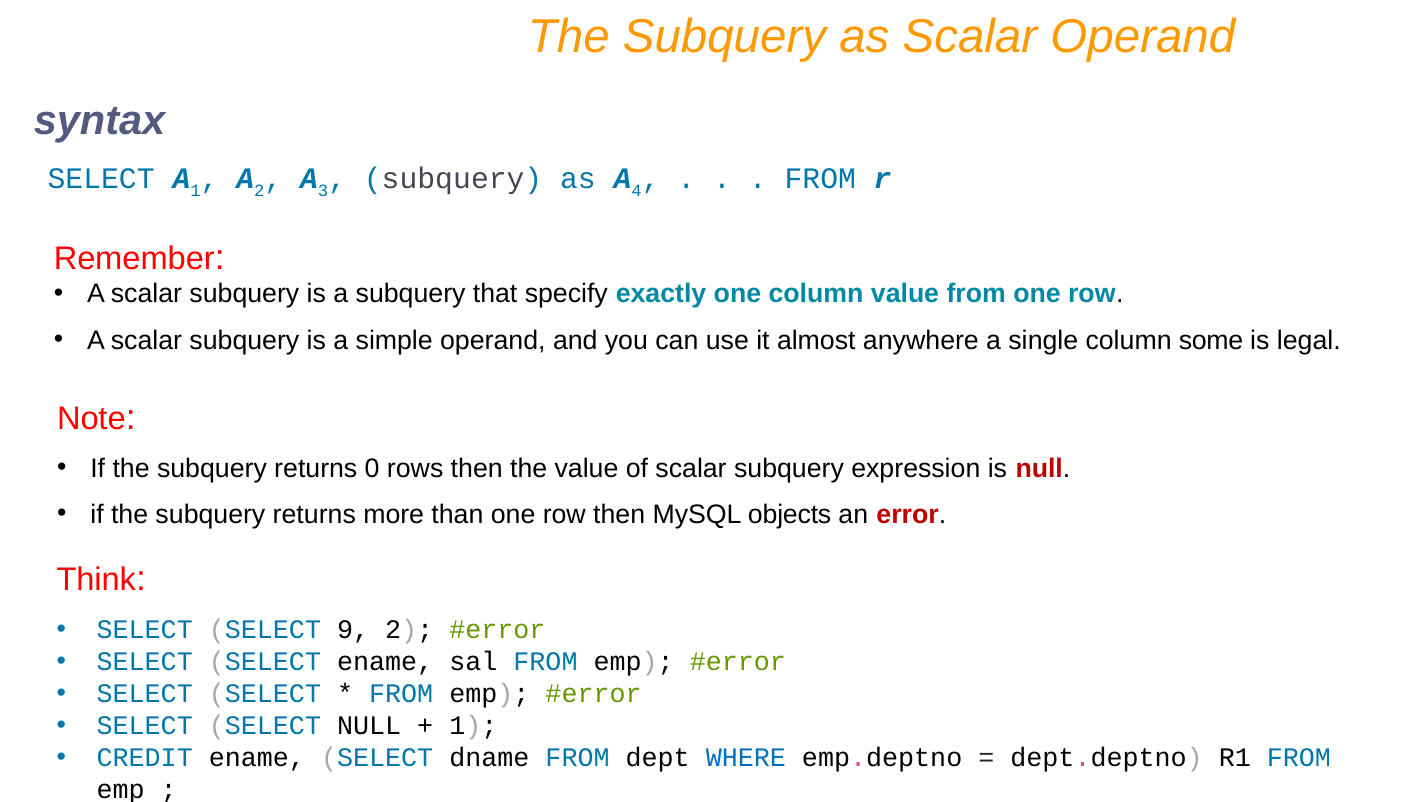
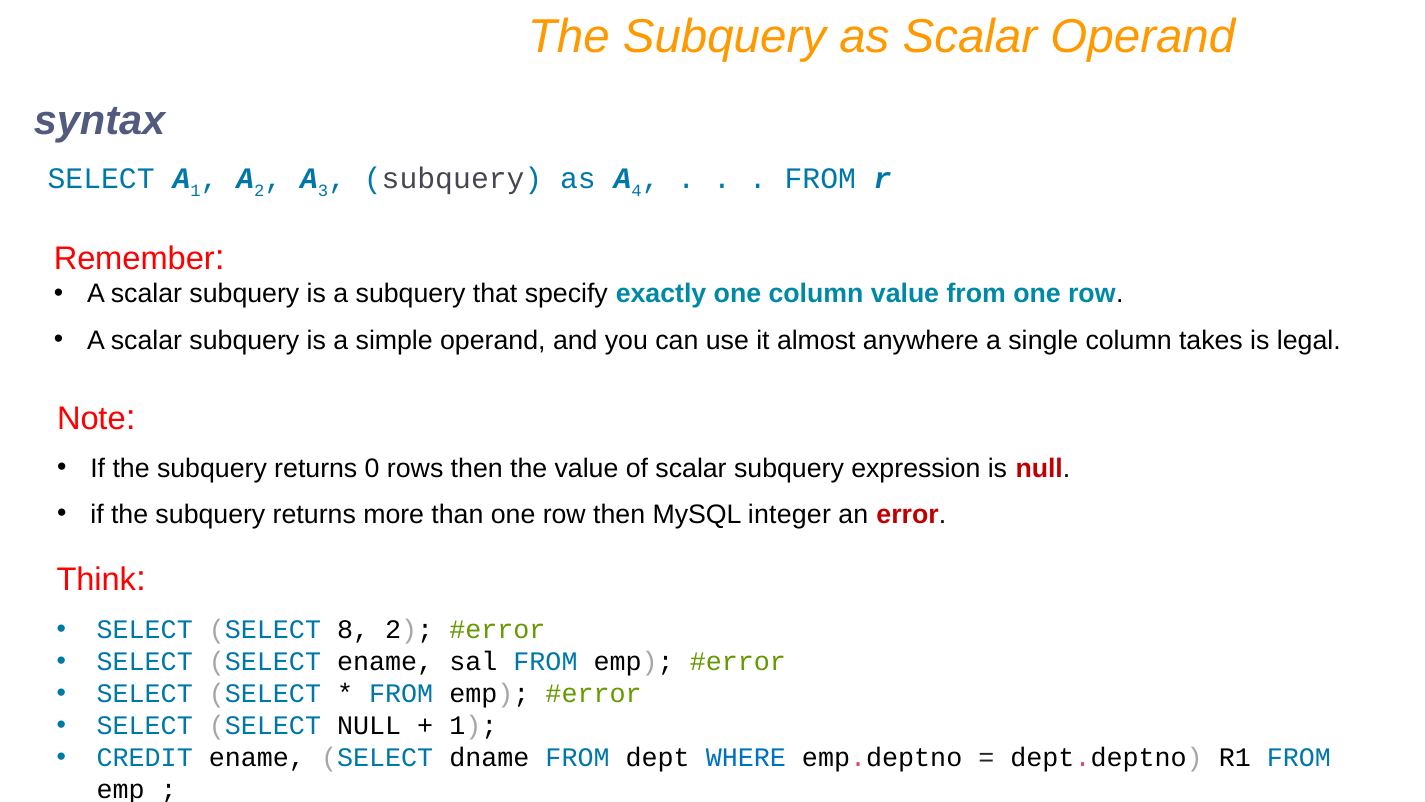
some: some -> takes (1211, 340)
objects: objects -> integer (789, 514)
9: 9 -> 8 (353, 629)
